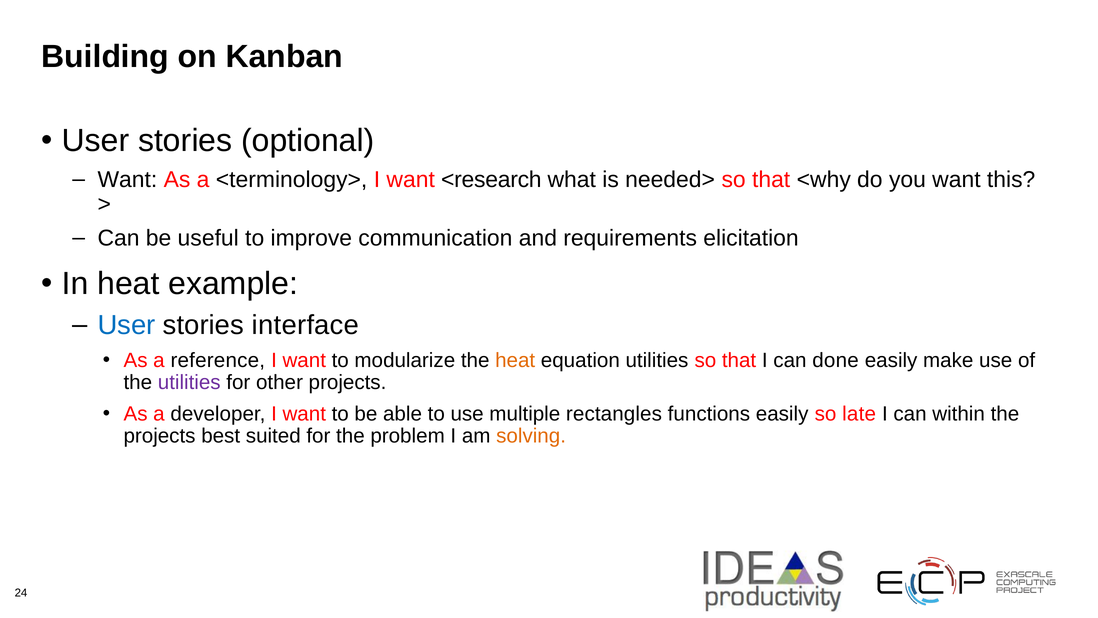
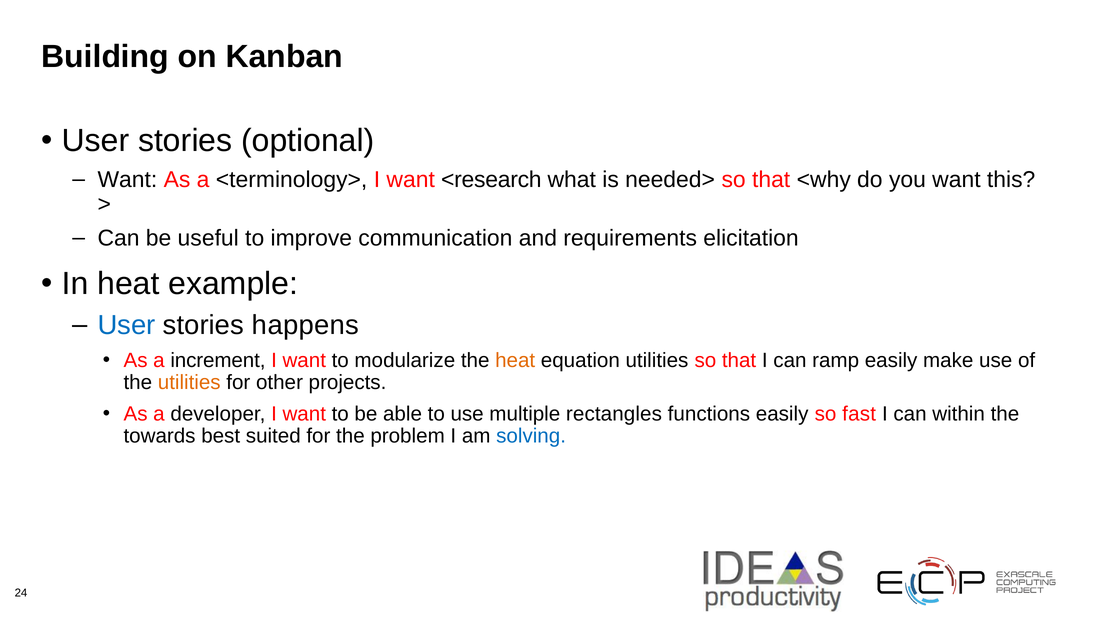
interface: interface -> happens (305, 325)
reference: reference -> increment (218, 360)
done: done -> ramp (836, 360)
utilities colour: purple -> orange (189, 382)
late: late -> fast (859, 414)
projects: projects -> towards (160, 436)
solving colour: orange -> blue (531, 436)
